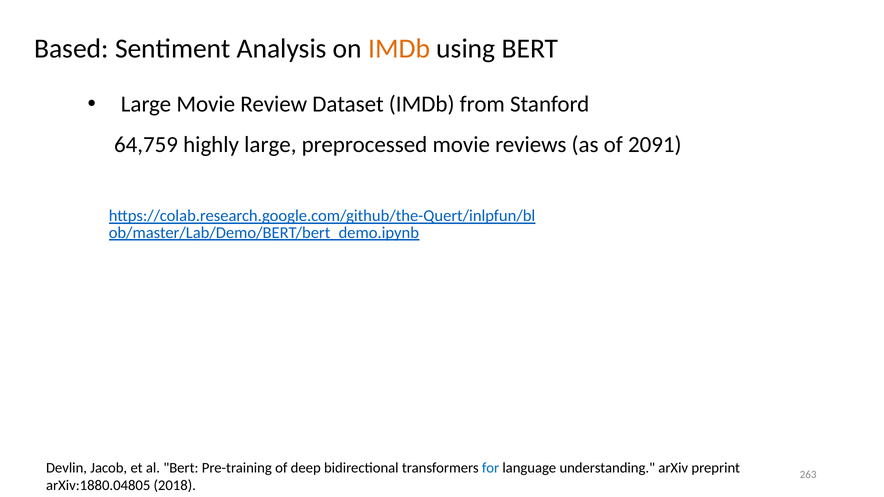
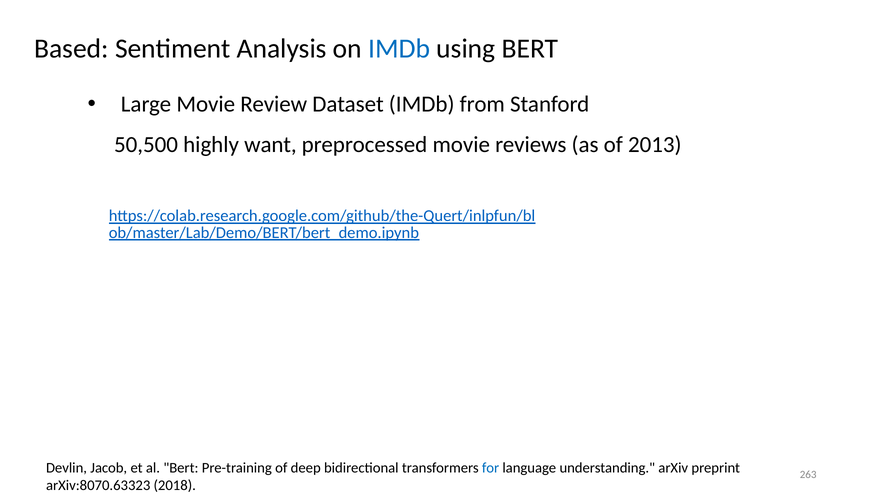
IMDb colour: orange -> blue (399, 49)
64,759: 64,759 -> 50,500 (146, 145)
highly large: large -> want (270, 145)
2091: 2091 -> 2013 (655, 145)
arXiv:1880.04805: arXiv:1880.04805 -> arXiv:8070.63323 (98, 486)
